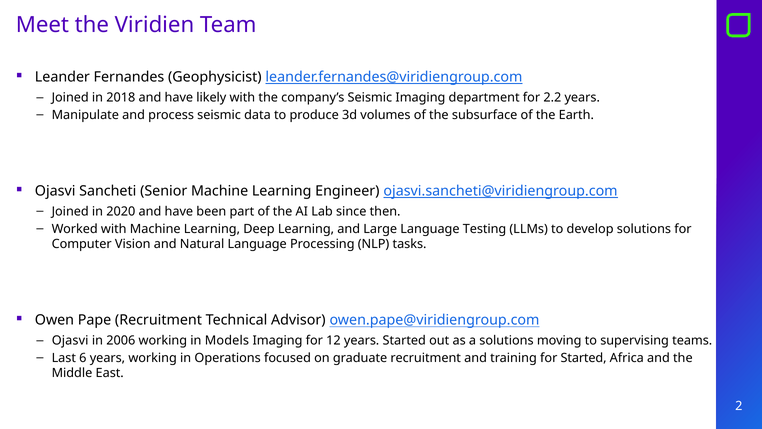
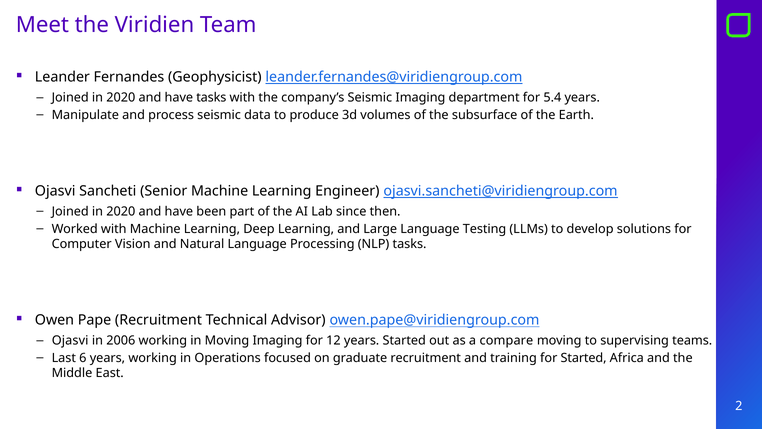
2018: 2018 -> 2020 (121, 98)
have likely: likely -> tasks (211, 98)
2.2: 2.2 -> 5.4 (552, 98)
in Models: Models -> Moving (227, 340)
a solutions: solutions -> compare (506, 340)
